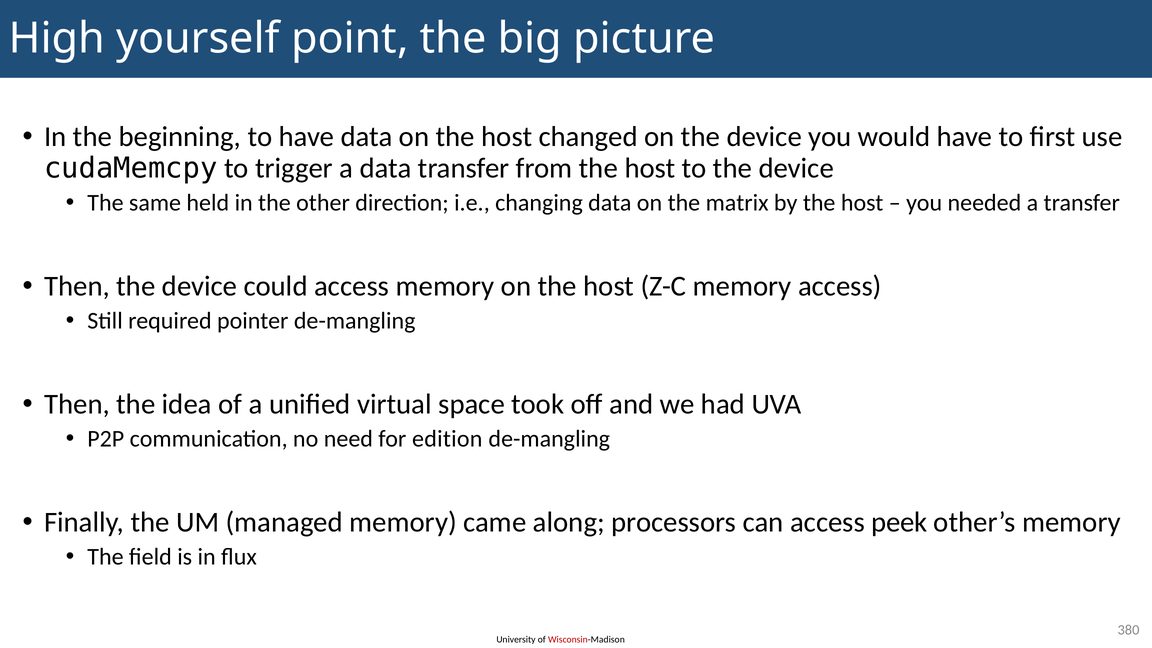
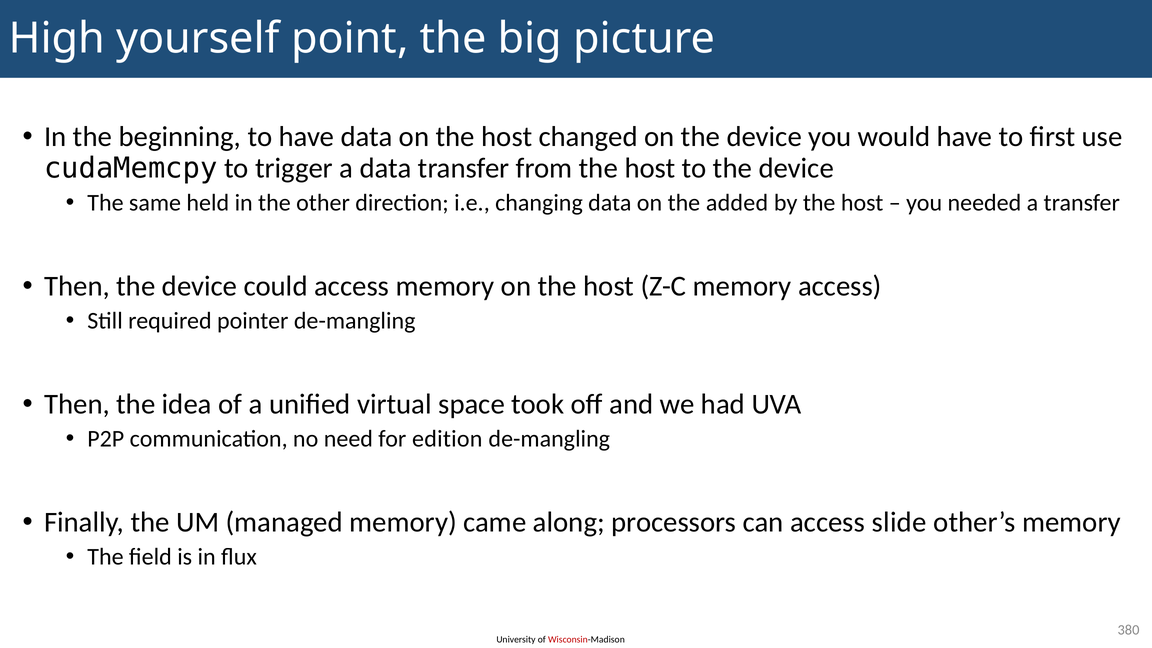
matrix: matrix -> added (737, 203)
peek: peek -> slide (899, 522)
